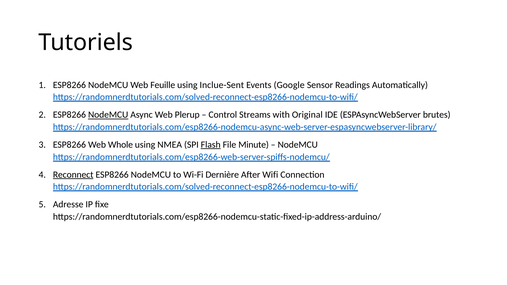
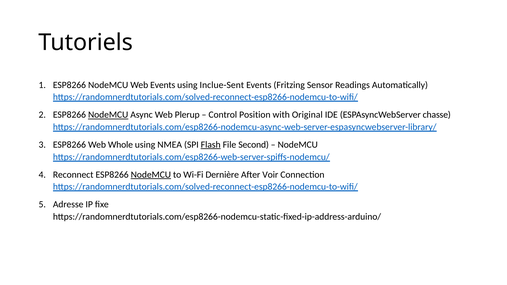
Web Feuille: Feuille -> Events (163, 85)
Google: Google -> Fritzing (289, 85)
Streams: Streams -> Position (255, 115)
brutes: brutes -> chasse (437, 115)
Minute: Minute -> Second (254, 145)
Reconnect underline: present -> none (73, 175)
NodeMCU underline: none -> present (151, 175)
Wifi: Wifi -> Voir (270, 175)
